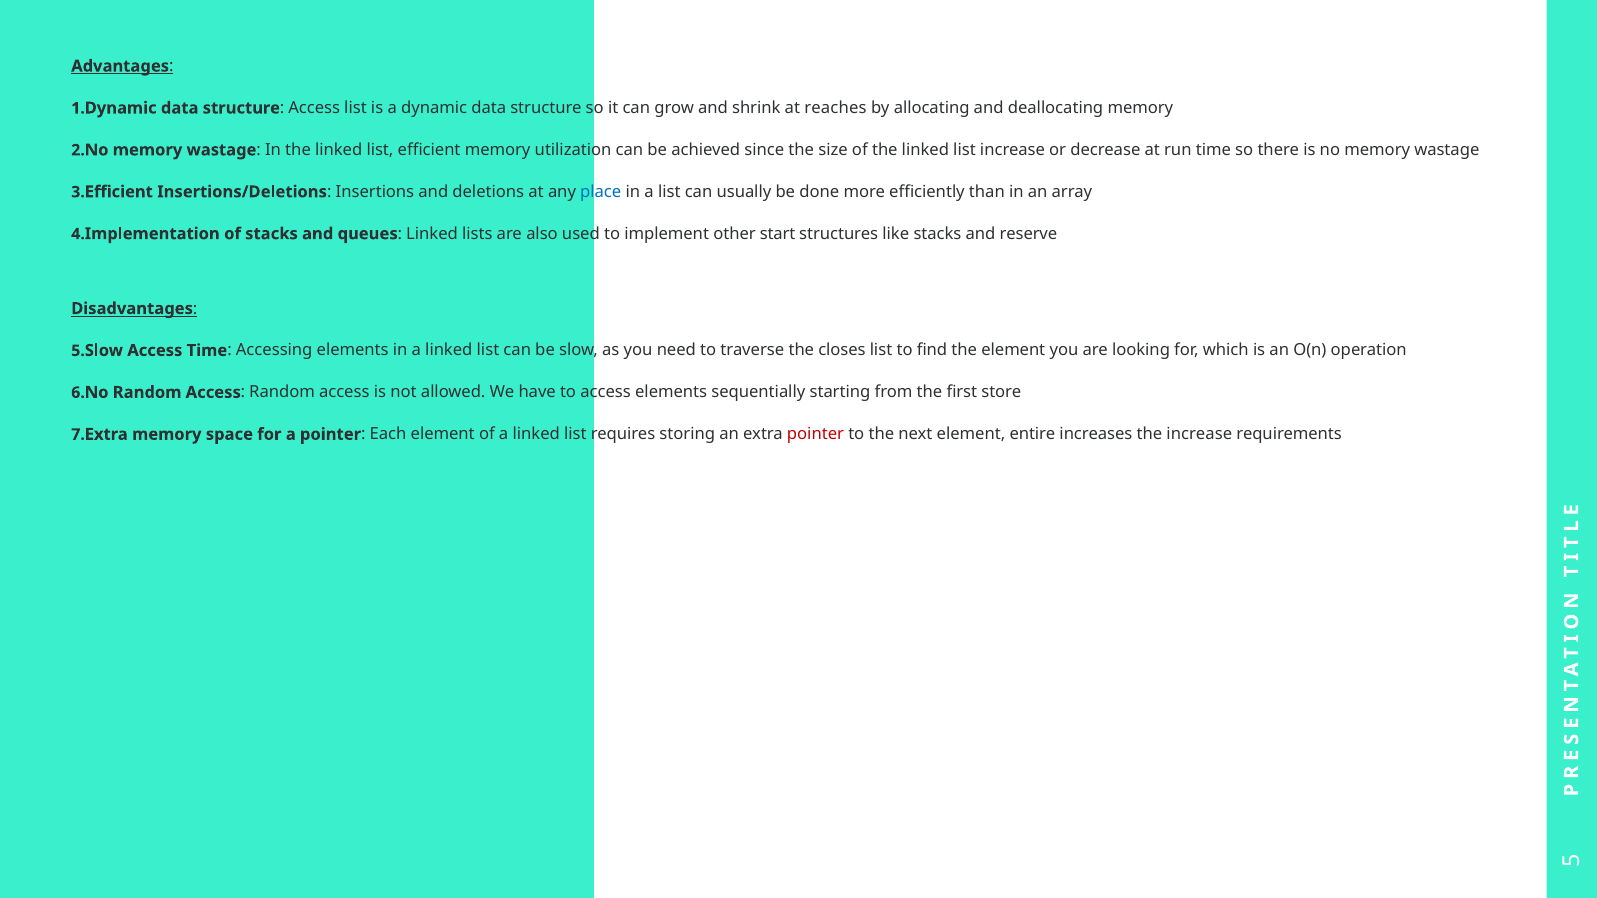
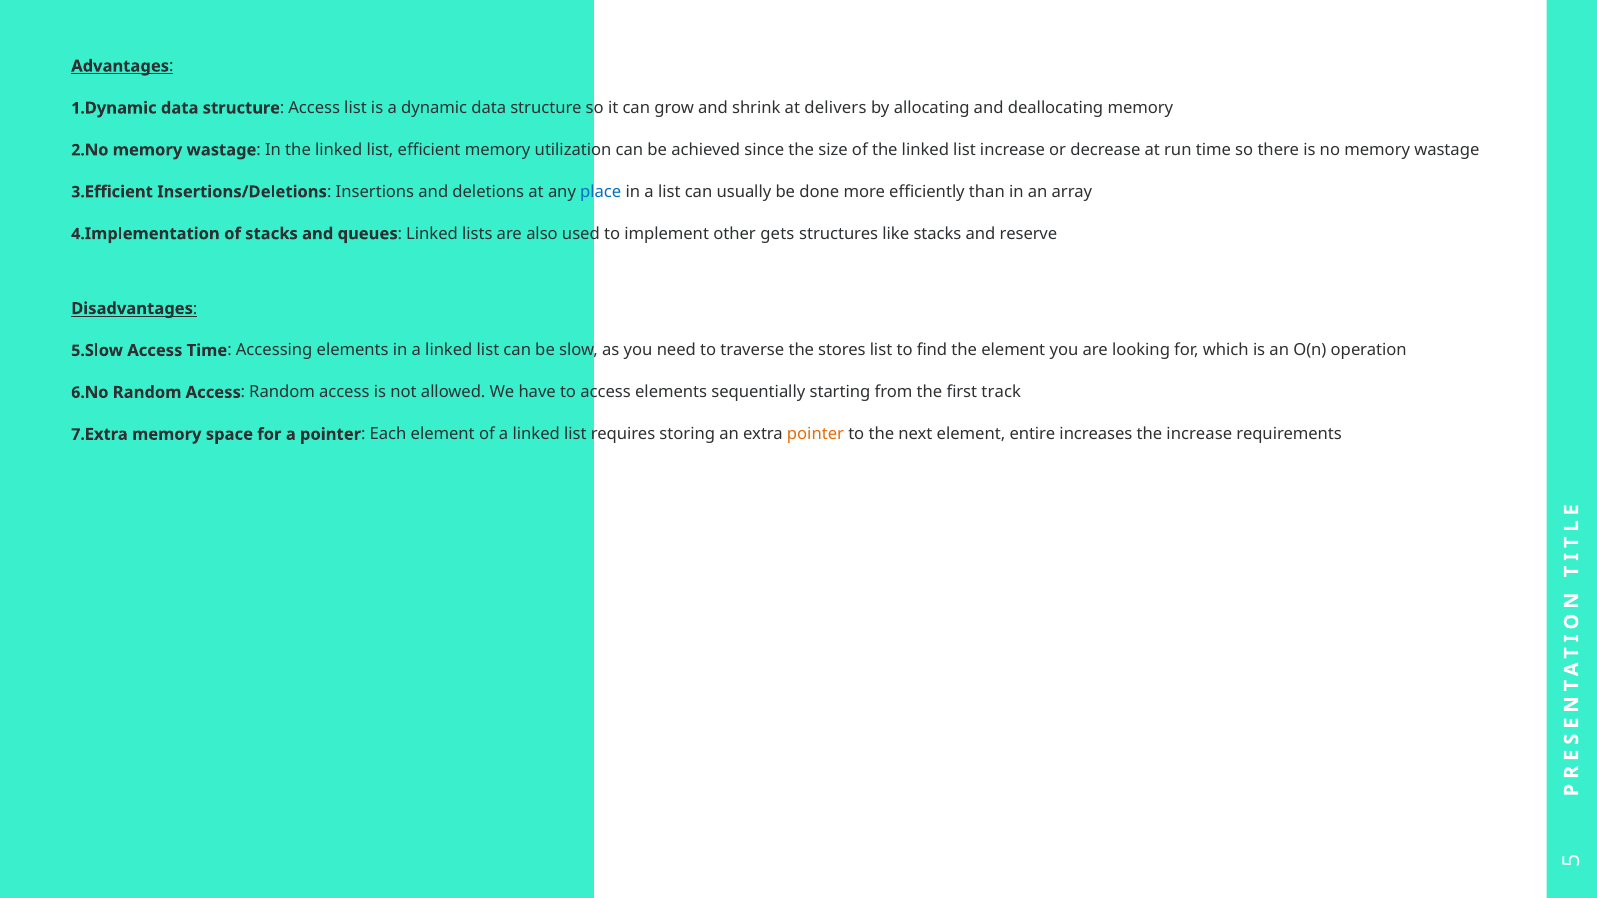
reaches: reaches -> delivers (835, 108)
start: start -> gets (777, 234)
closes: closes -> stores (842, 351)
store: store -> track (1001, 392)
pointer colour: red -> orange (815, 434)
